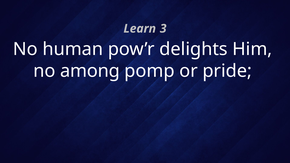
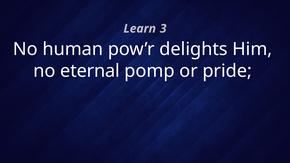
among: among -> eternal (90, 71)
